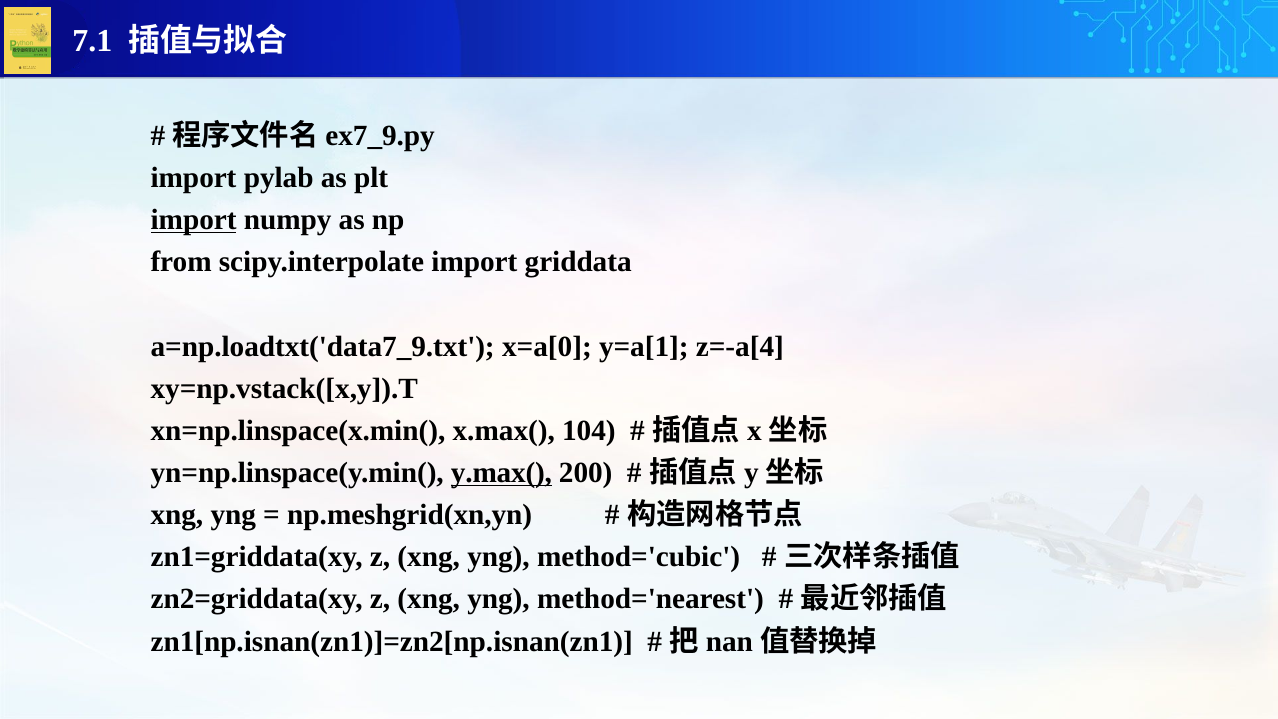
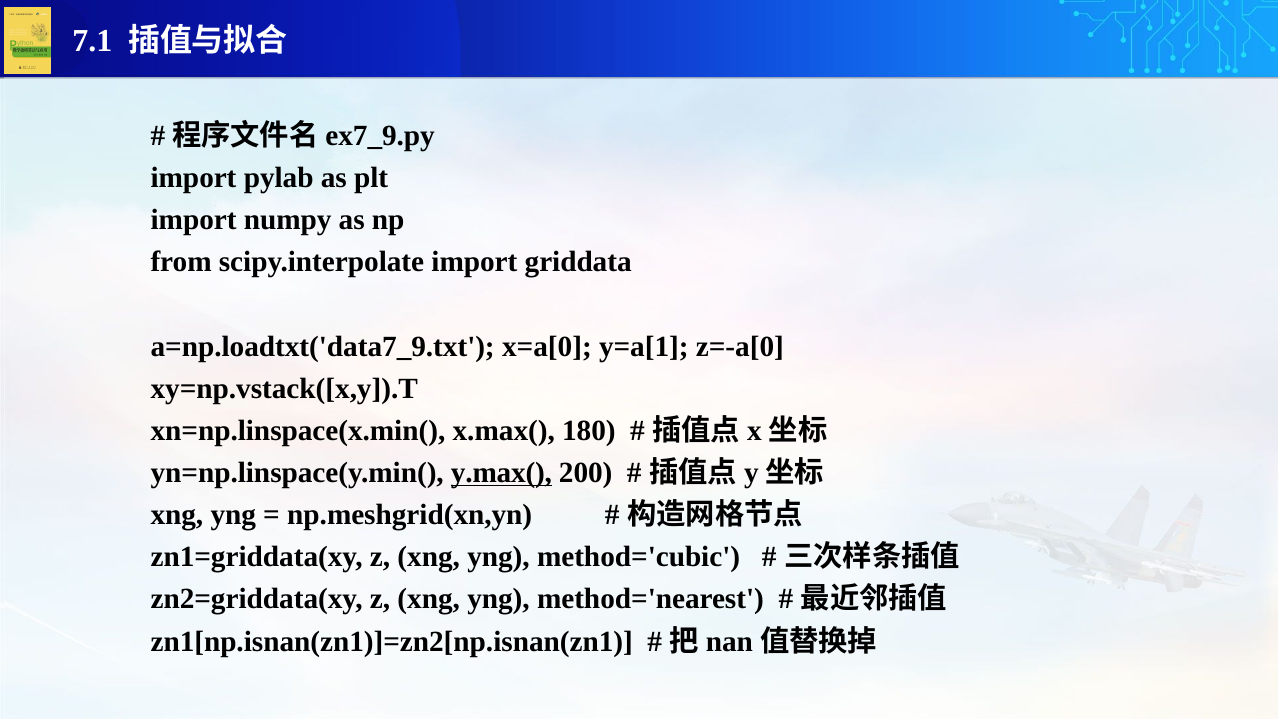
import underline: present -> none (194, 220)
z=-a[4: z=-a[4 -> z=-a[0 (740, 346)
104: 104 -> 180 (589, 431)
